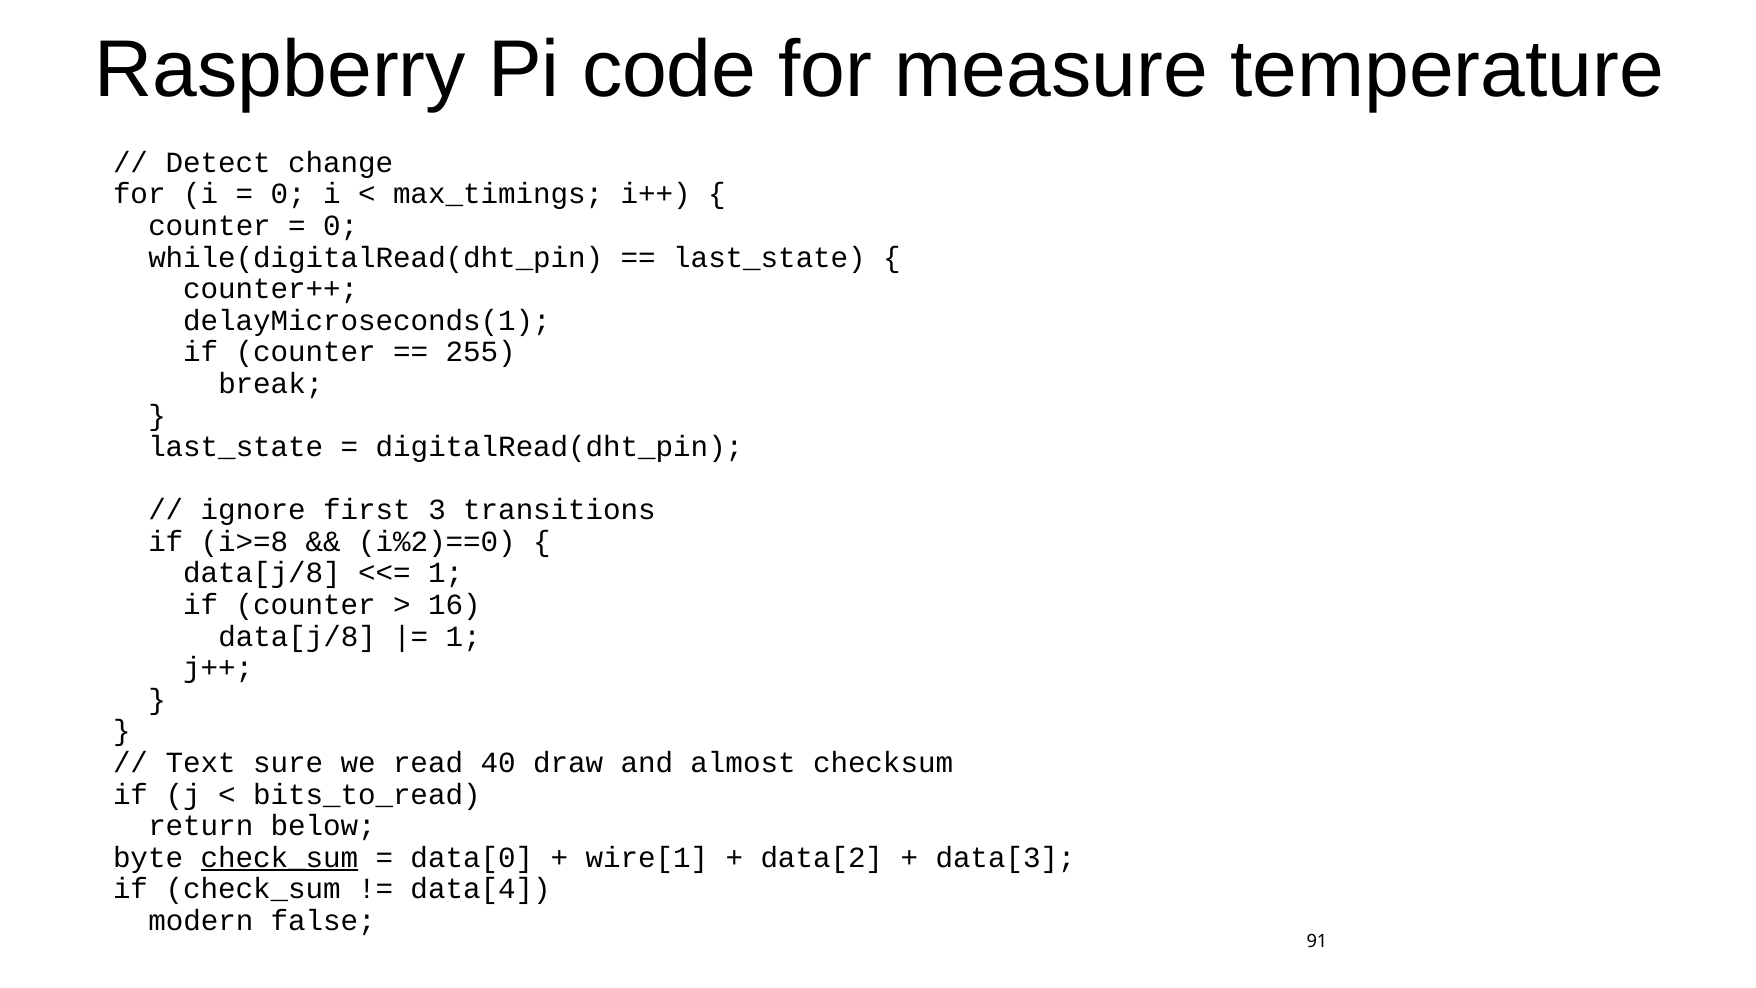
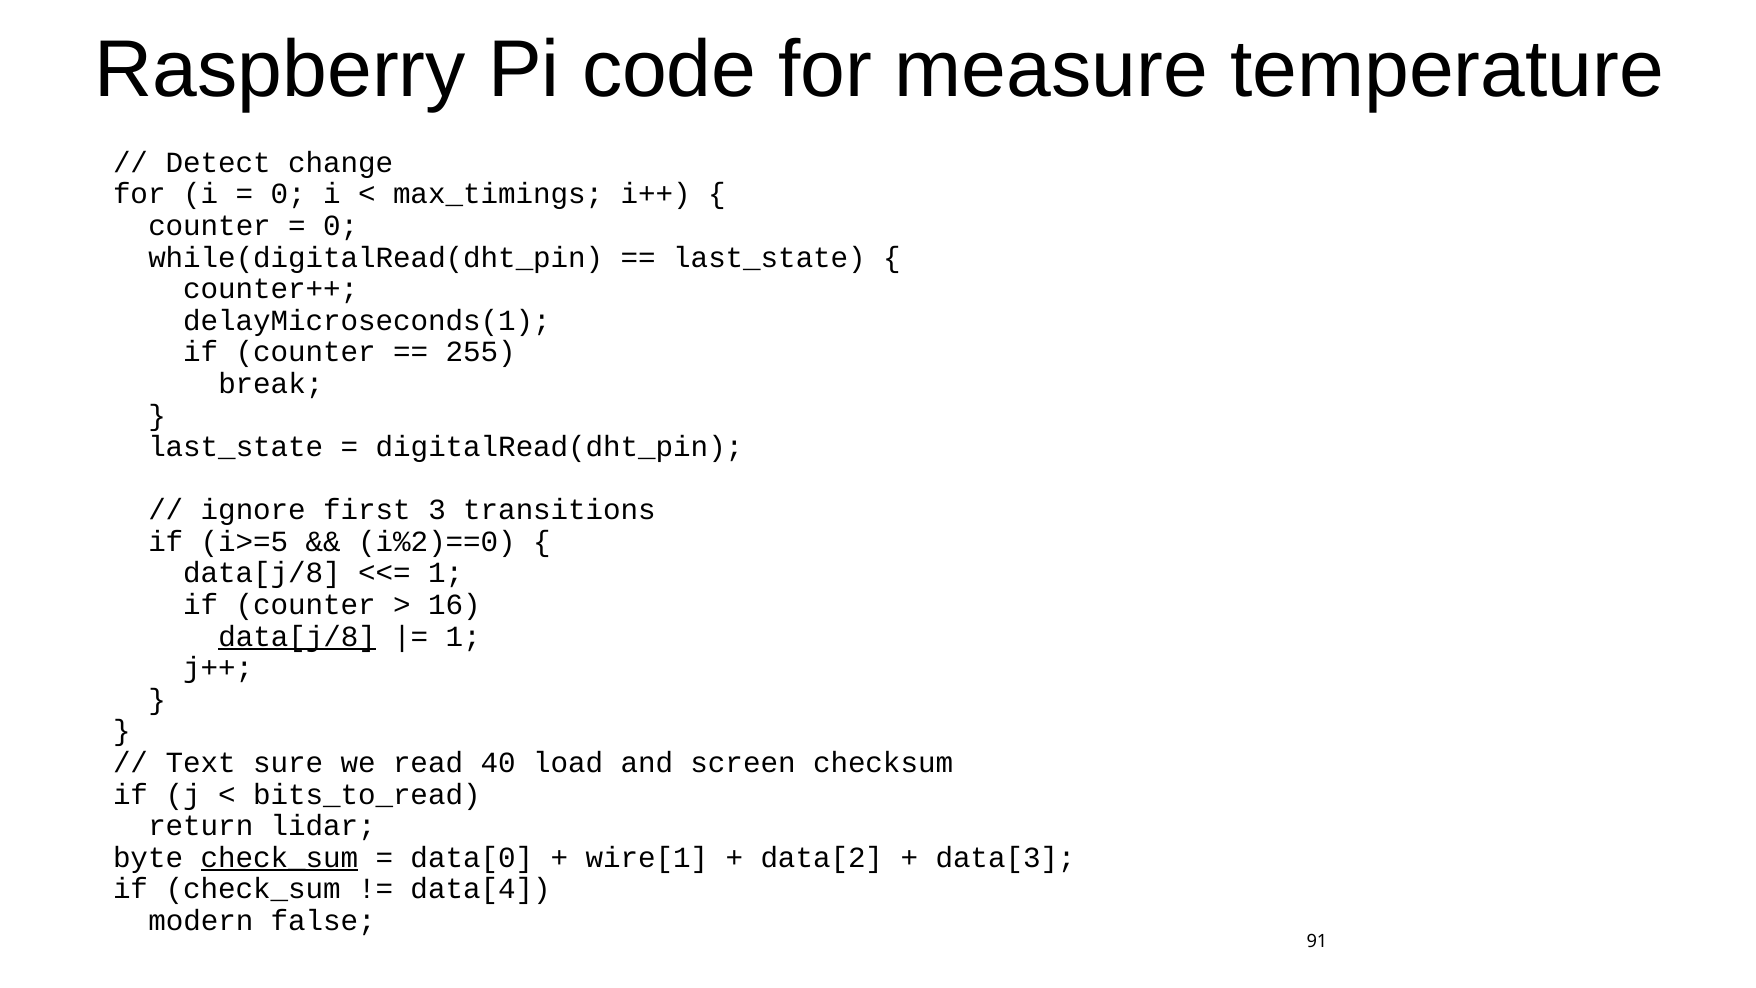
i>=8: i>=8 -> i>=5 (244, 542)
data[j/8 underline: none -> present (297, 636)
draw: draw -> load (568, 763)
almost: almost -> screen (743, 763)
below: below -> lidar (323, 826)
